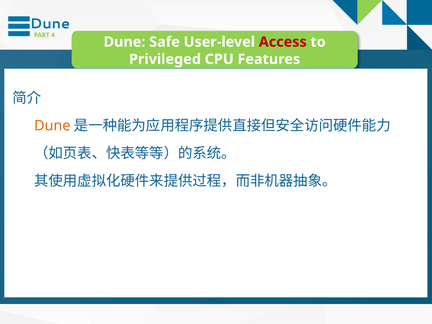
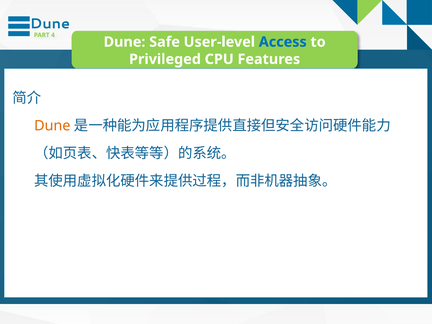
Access colour: red -> blue (283, 42)
